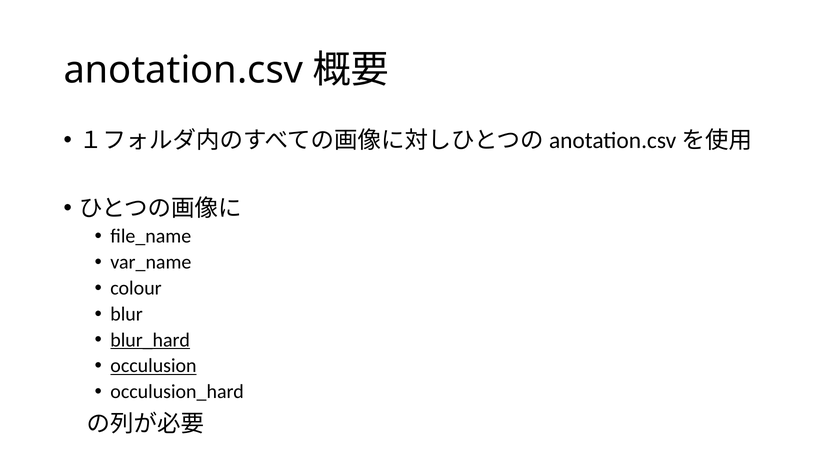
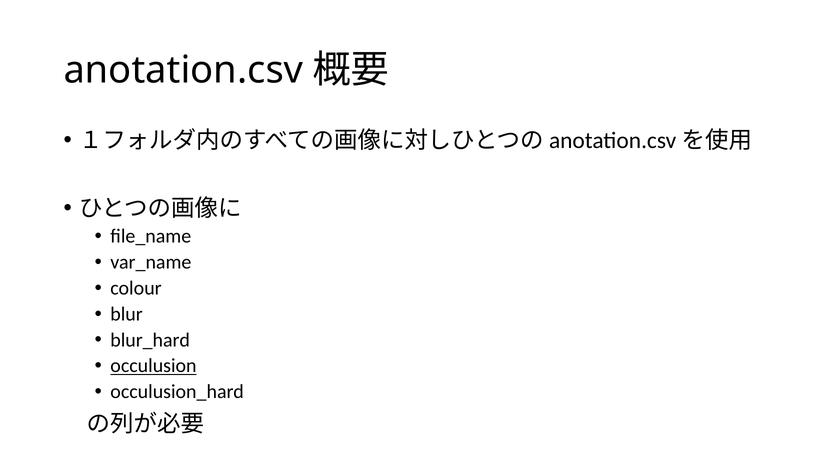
blur_hard underline: present -> none (150, 340)
